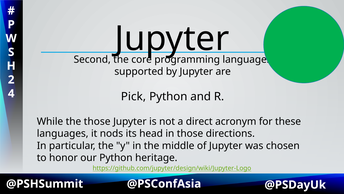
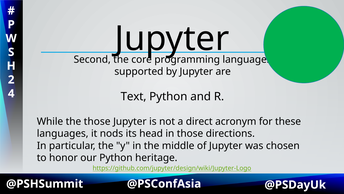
Pick: Pick -> Text (134, 96)
